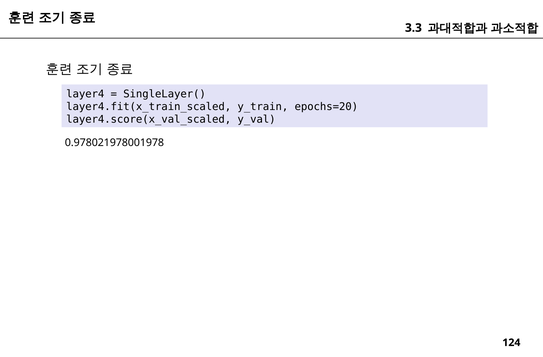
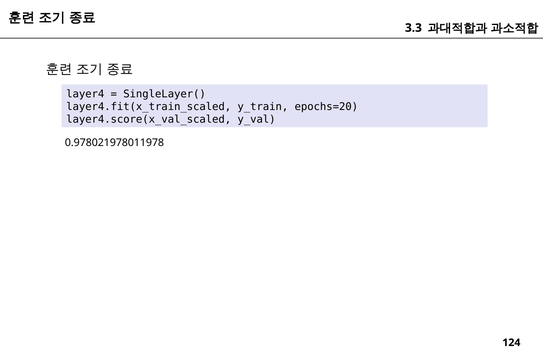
0.978021978001978: 0.978021978001978 -> 0.978021978011978 (114, 143)
